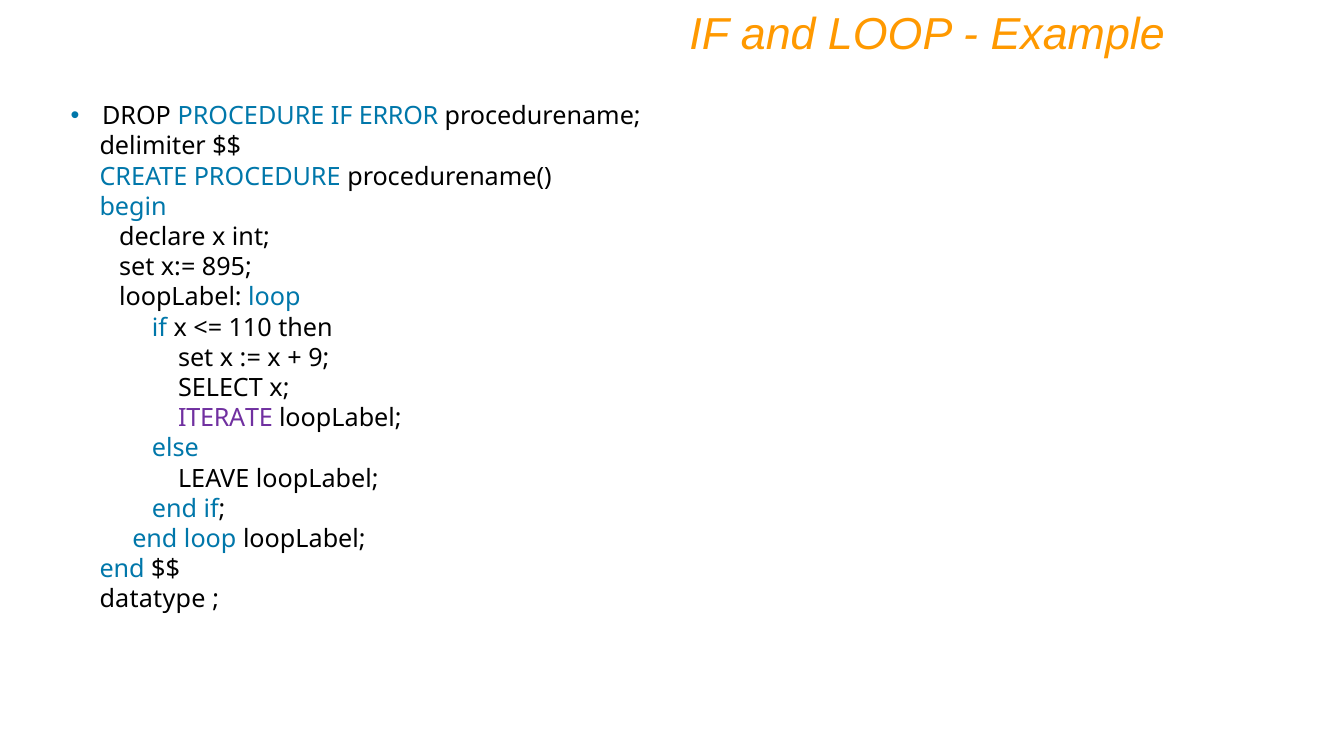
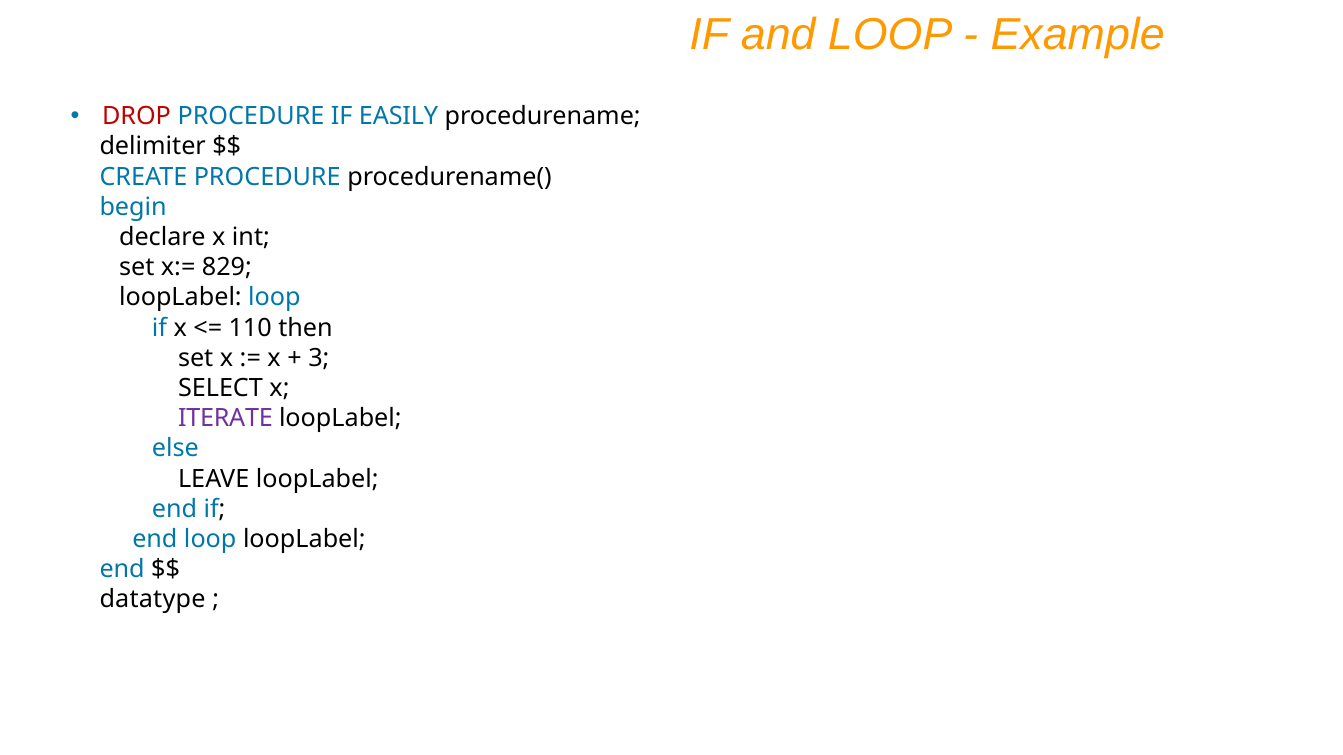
DROP colour: black -> red (137, 117)
ERROR: ERROR -> EASILY (399, 117)
895: 895 -> 829 (227, 268)
9: 9 -> 3 (319, 358)
